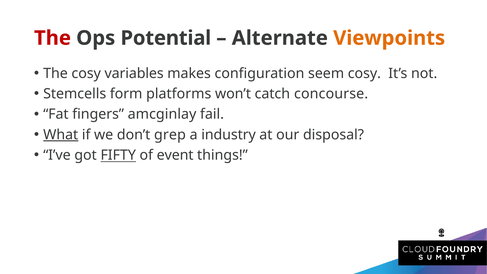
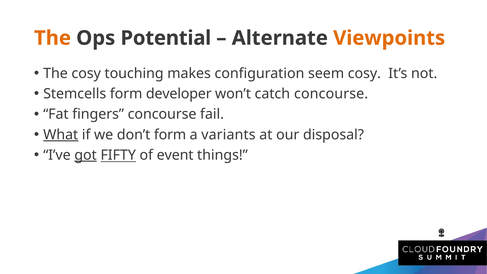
The colour: red -> orange (53, 38)
variables: variables -> touching (134, 73)
platforms: platforms -> developer (179, 94)
fingers amcginlay: amcginlay -> concourse (162, 114)
don’t grep: grep -> form (170, 135)
industry: industry -> variants (228, 135)
got underline: none -> present (86, 155)
